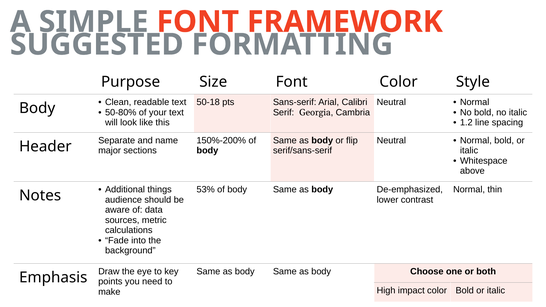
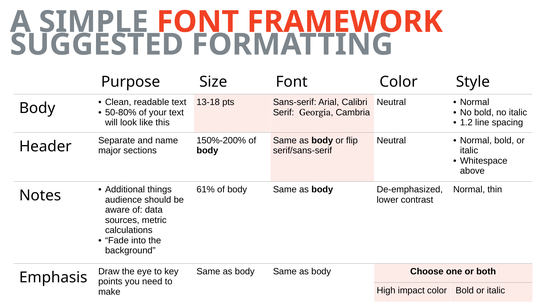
50-18: 50-18 -> 13-18 (208, 102)
53%: 53% -> 61% (206, 190)
